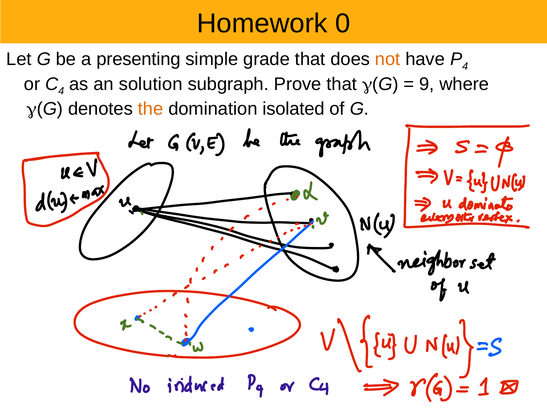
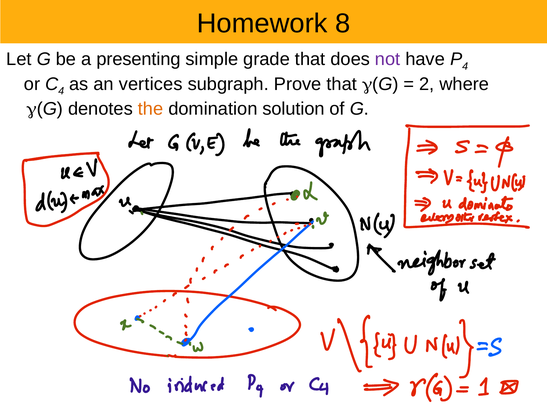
0: 0 -> 8 (343, 24)
not colour: orange -> purple (388, 59)
solution: solution -> vertices (151, 84)
9: 9 -> 2 (427, 84)
isolated: isolated -> solution (294, 109)
